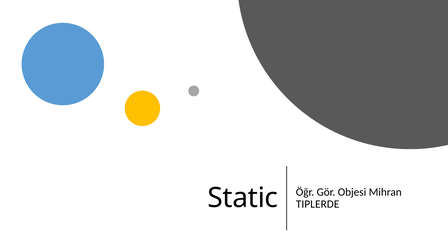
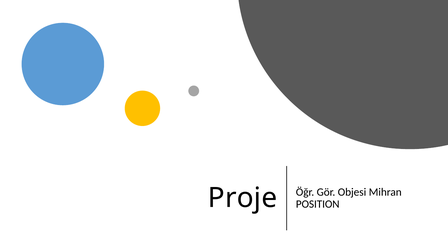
Static: Static -> Proje (243, 198)
TIPLERDE: TIPLERDE -> POSITION (318, 204)
